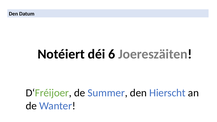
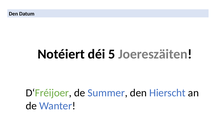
6: 6 -> 5 (112, 54)
